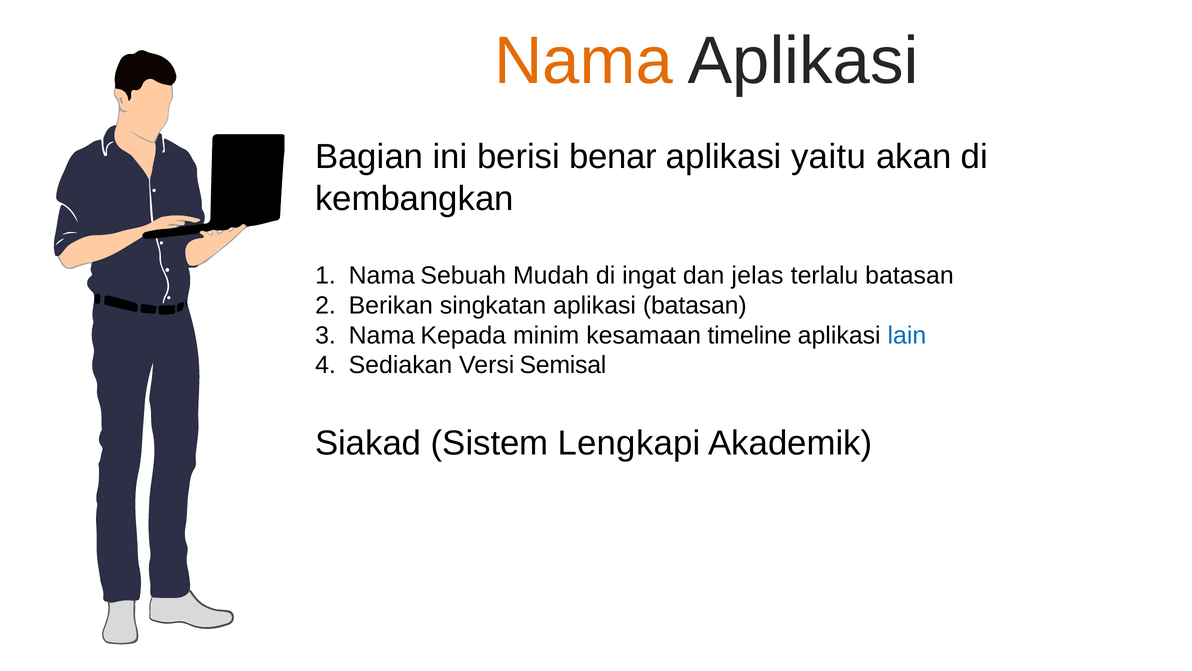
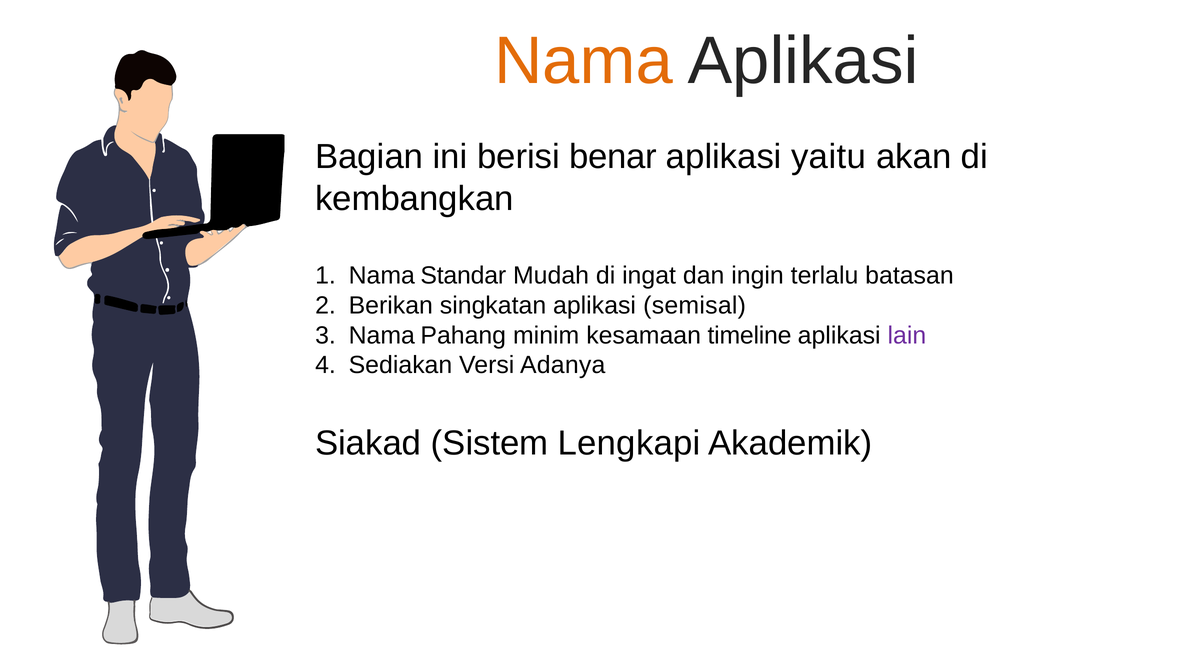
Sebuah: Sebuah -> Standar (463, 275)
jelas: jelas -> ingin (758, 275)
aplikasi batasan: batasan -> semisal (695, 305)
Kepada: Kepada -> Pahang (463, 335)
lain colour: blue -> purple (907, 335)
Semisal: Semisal -> Adanya (563, 365)
